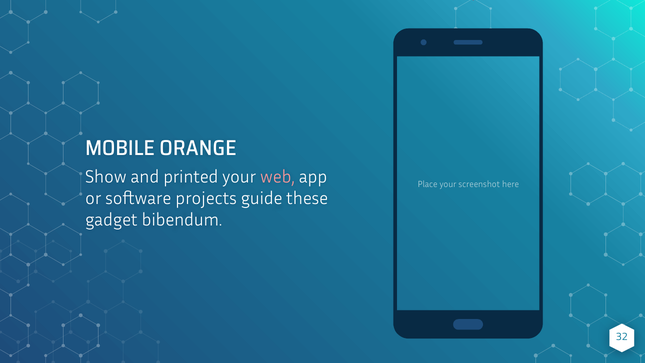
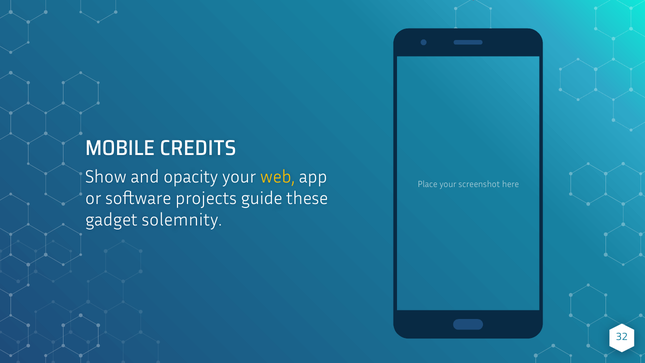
ORANGE: ORANGE -> CREDITS (198, 148)
printed: printed -> opacity (191, 177)
web colour: pink -> yellow (277, 177)
bibendum: bibendum -> solemnity (182, 220)
